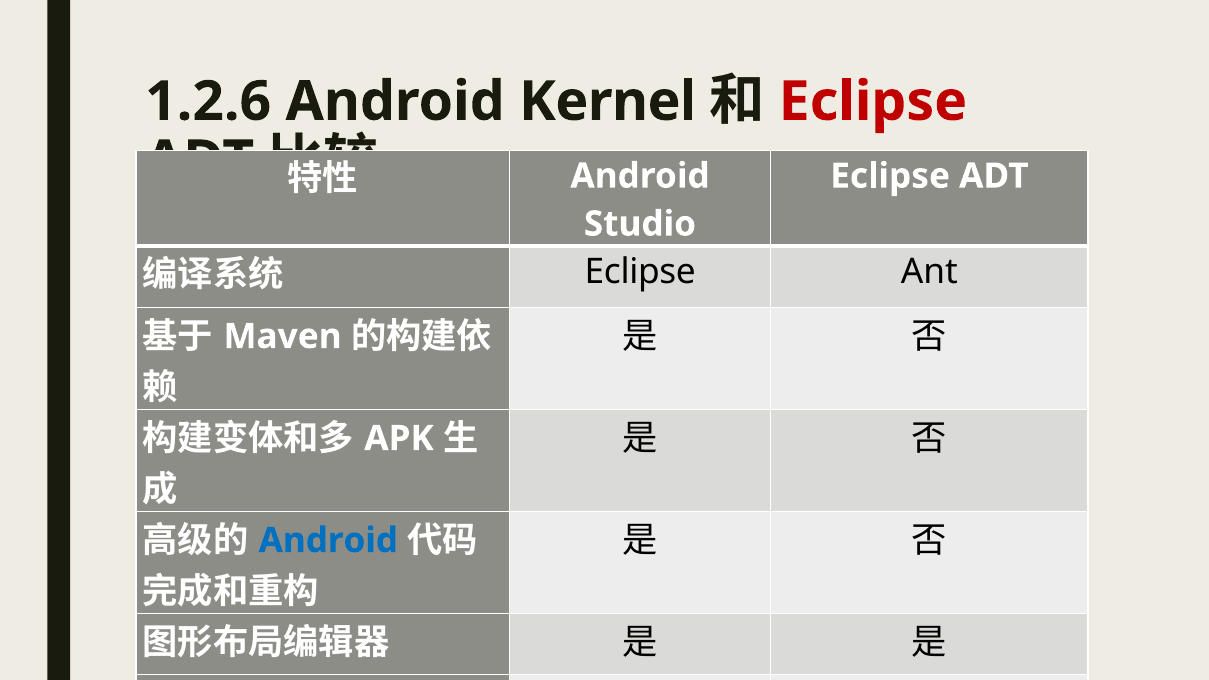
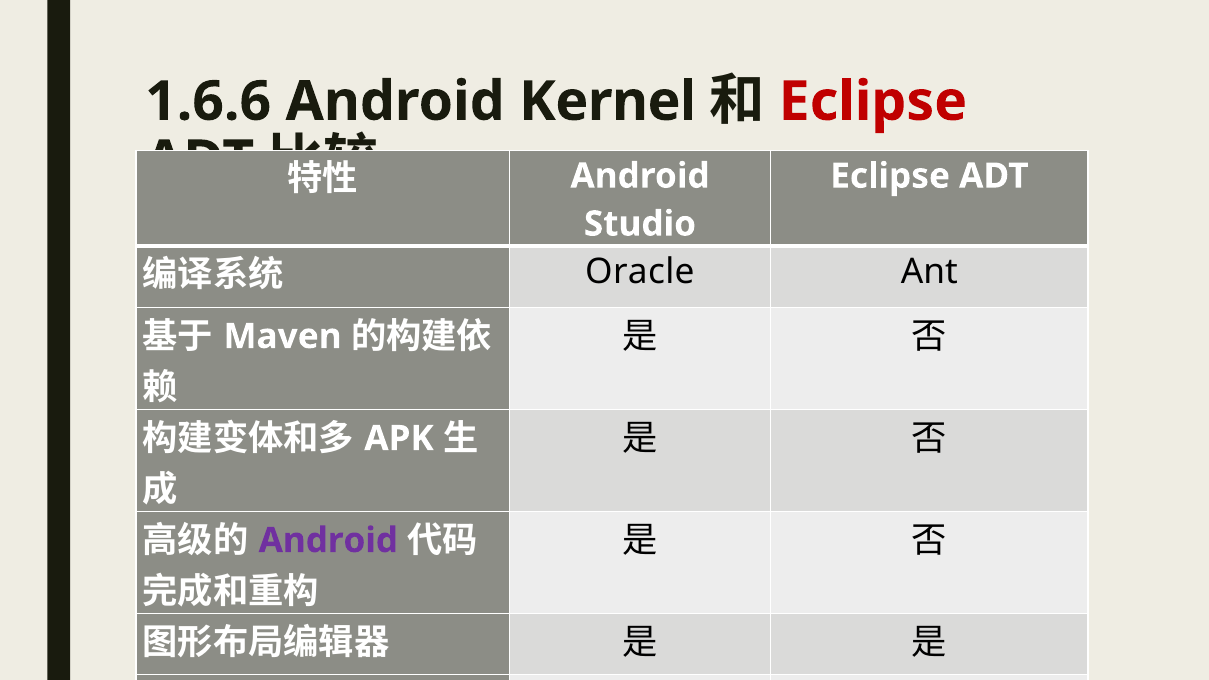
1.2.6: 1.2.6 -> 1.6.6 (208, 102)
Eclipse: Eclipse -> Oracle (640, 272)
Android colour: blue -> purple (328, 541)
